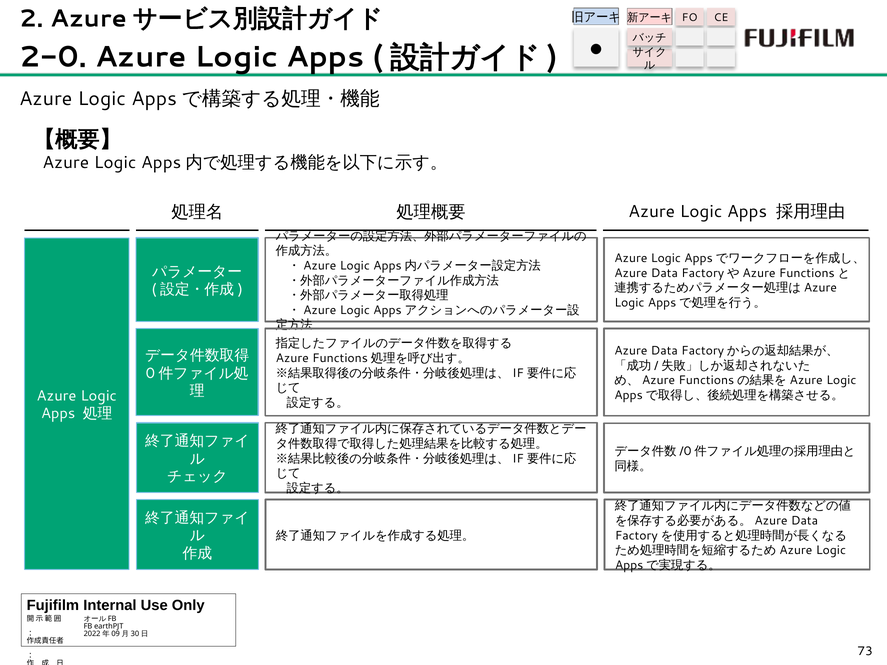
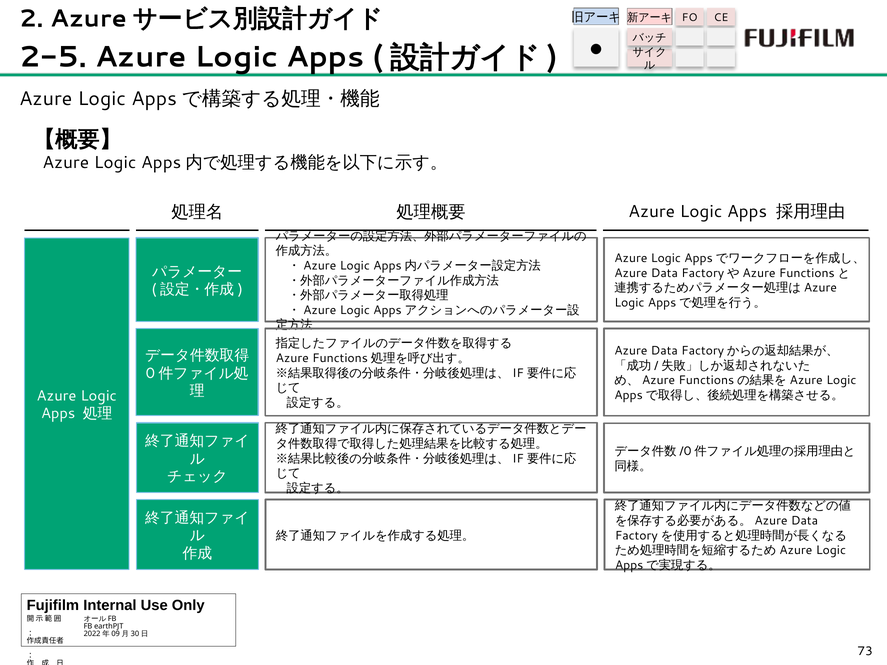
2-0: 2-0 -> 2-5 (53, 57)
